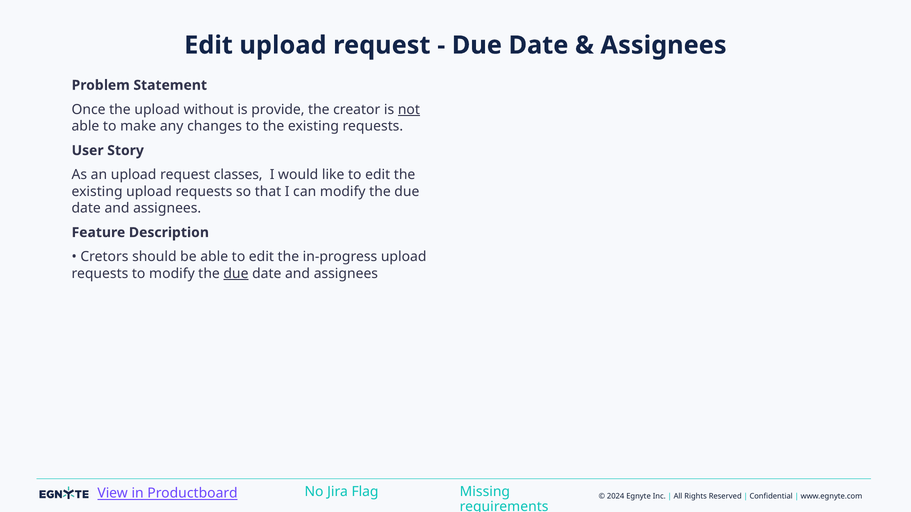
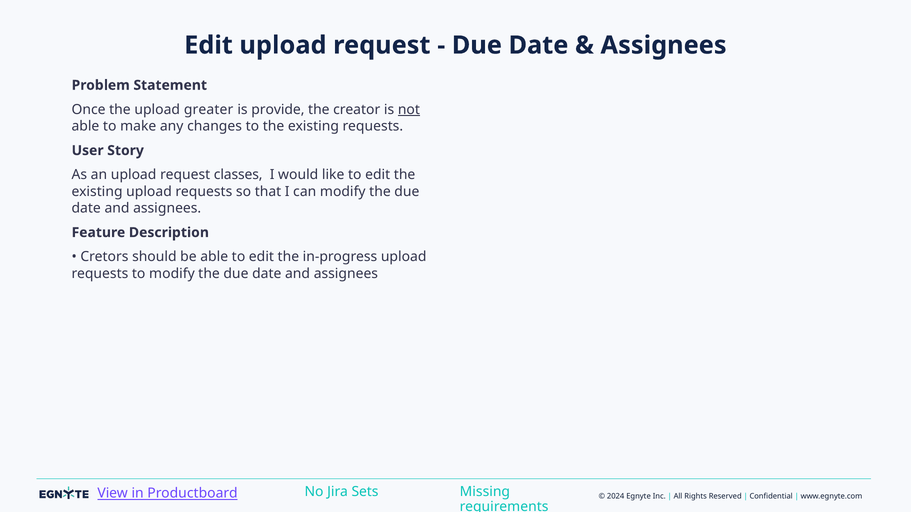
without: without -> greater (209, 110)
due underline: present -> none (236, 274)
Flag: Flag -> Sets (365, 492)
